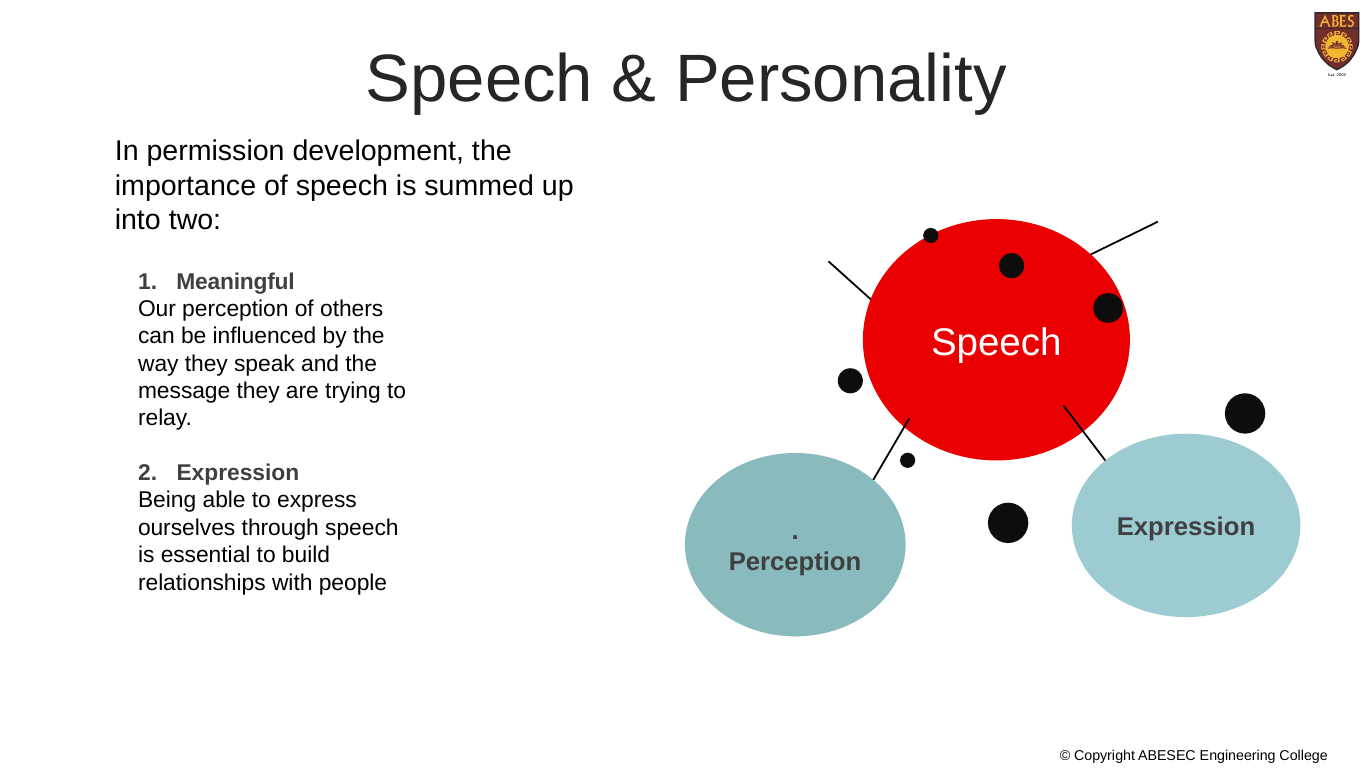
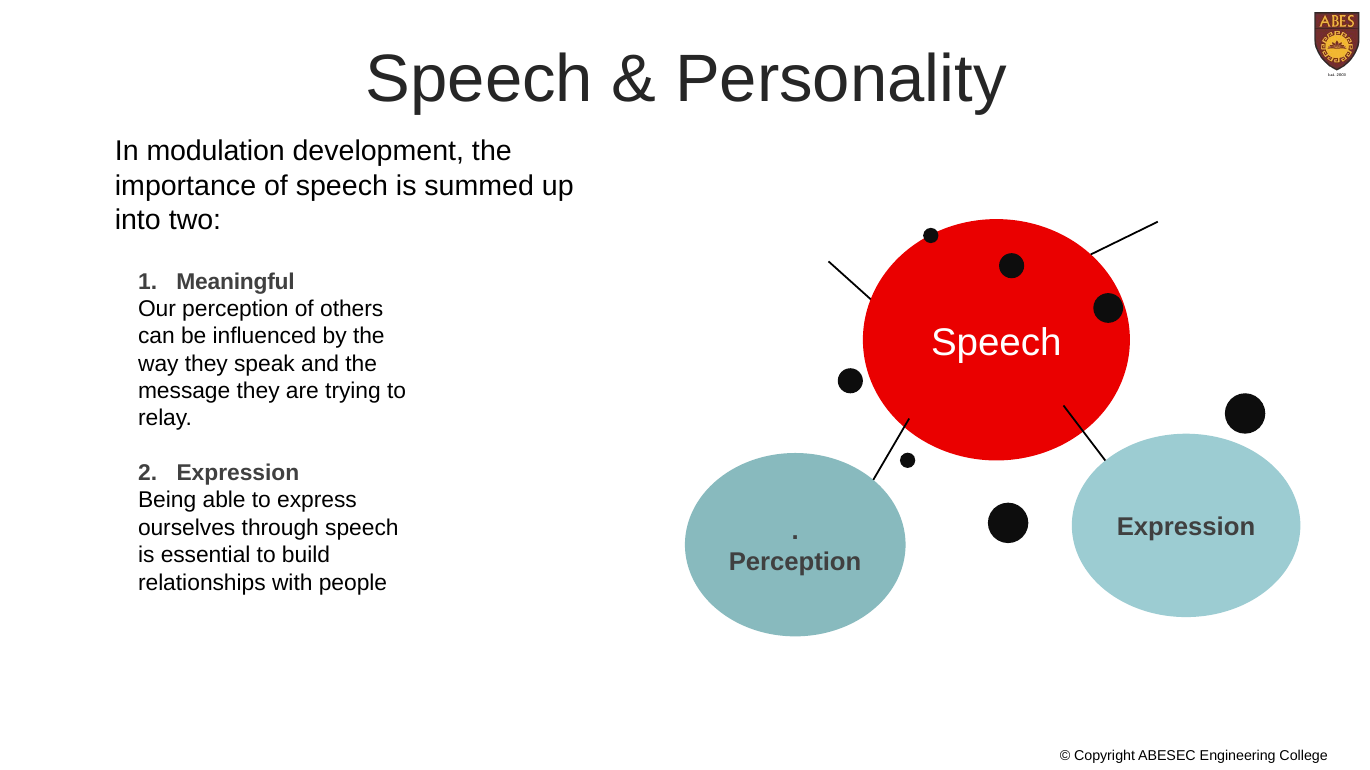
permission: permission -> modulation (216, 152)
